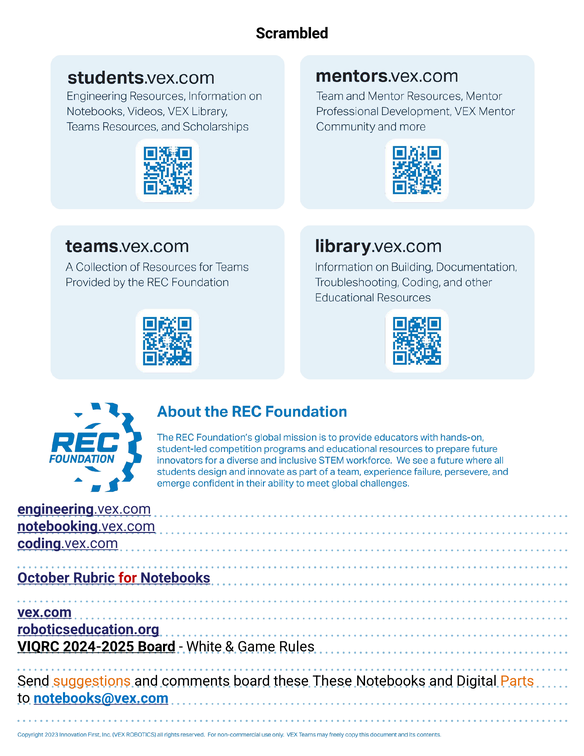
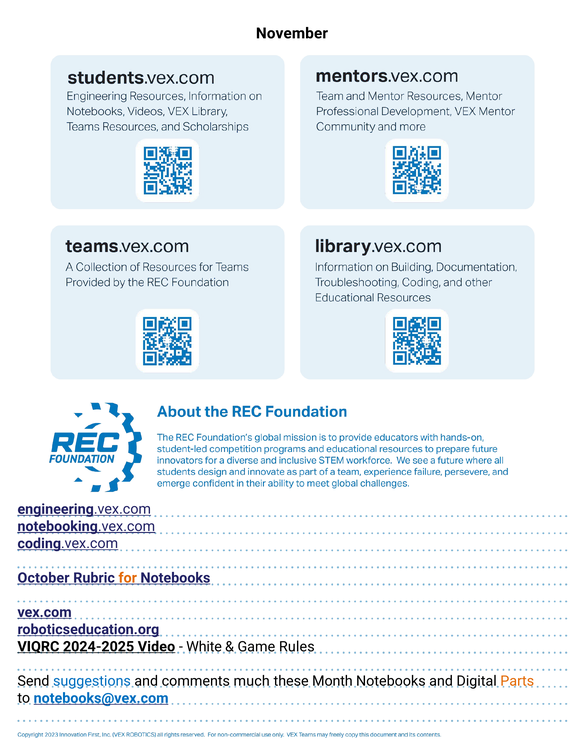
Scrambled: Scrambled -> November (292, 33)
for colour: red -> orange (128, 578)
2024-2025 Board: Board -> Video (156, 646)
suggestions colour: orange -> blue (92, 681)
comments board: board -> much (252, 681)
these These: These -> Month (332, 681)
